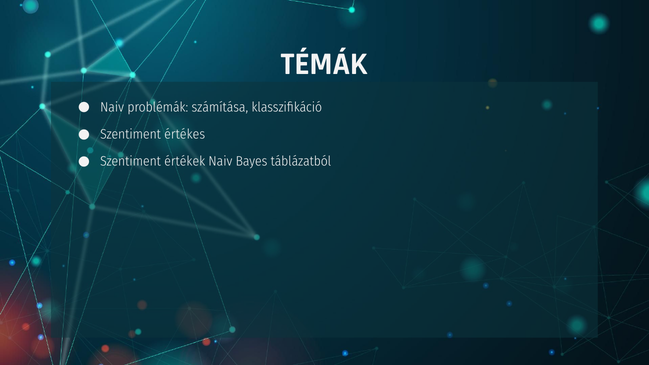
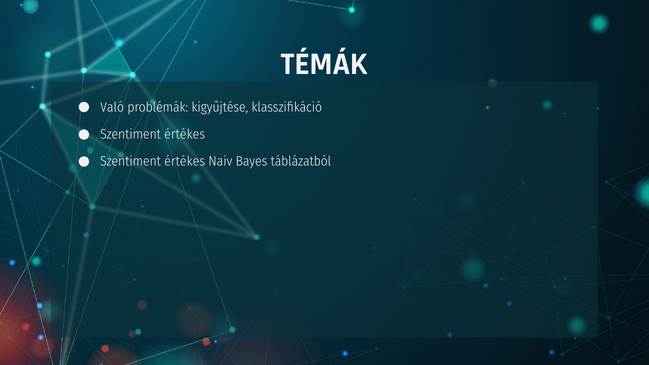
Naiv: Naiv -> Való (112, 107)
számítása: számítása -> kigyűjtése (220, 107)
értékek: értékek -> értékes (185, 162)
